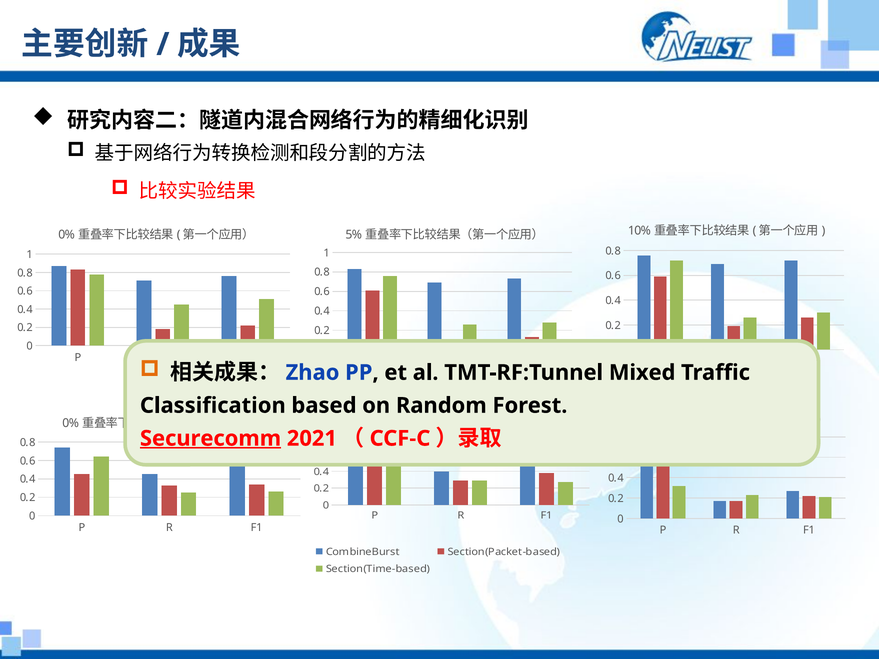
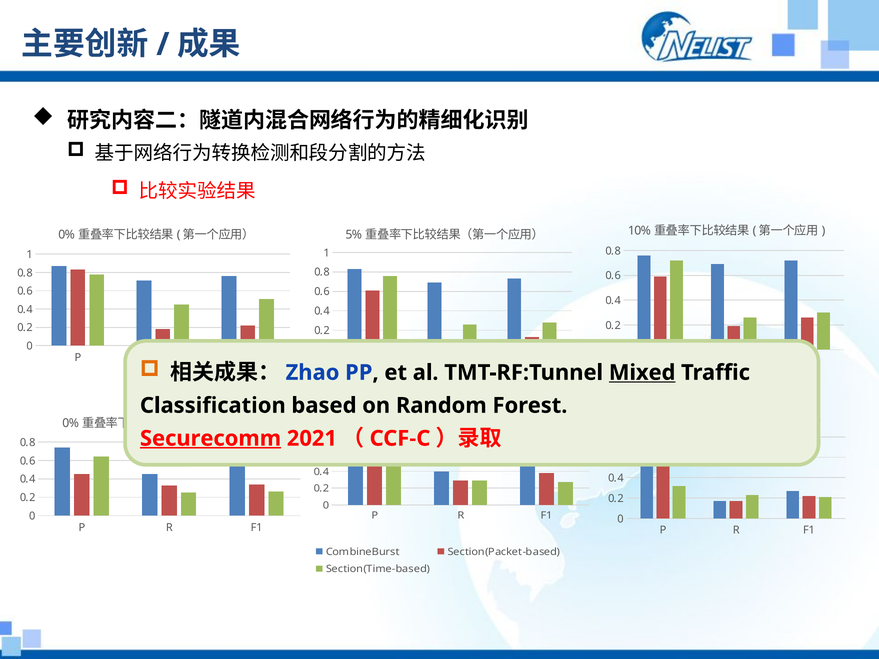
Mixed underline: none -> present (642, 373)
